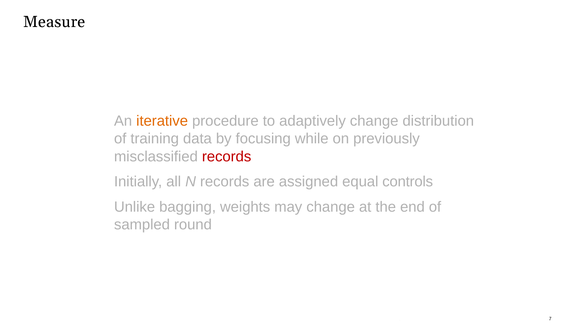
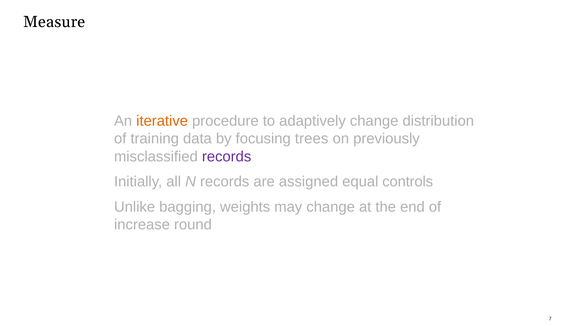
while: while -> trees (312, 139)
records colour: red -> purple (227, 157)
sampled: sampled -> increase (142, 225)
